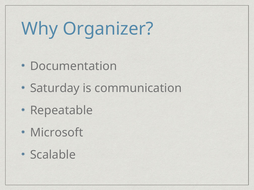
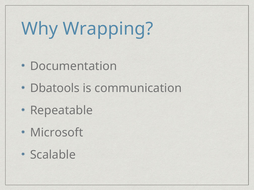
Organizer: Organizer -> Wrapping (108, 29)
Saturday: Saturday -> Dbatools (55, 88)
